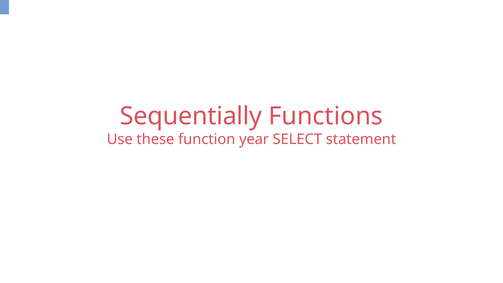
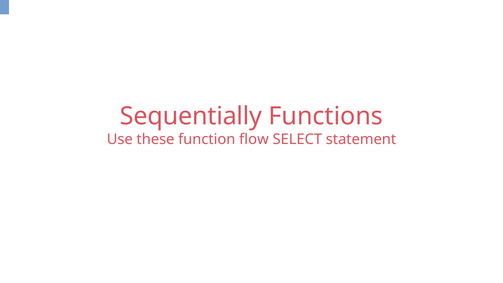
year: year -> flow (254, 139)
